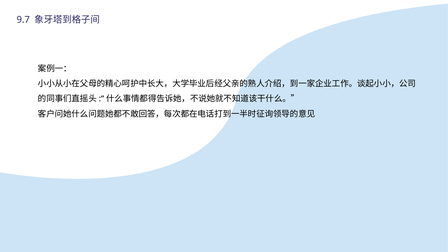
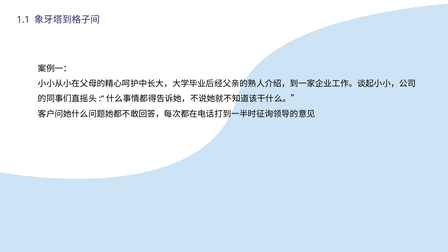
9.7: 9.7 -> 1.1 (23, 20)
